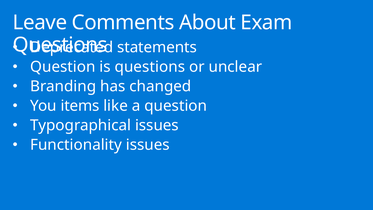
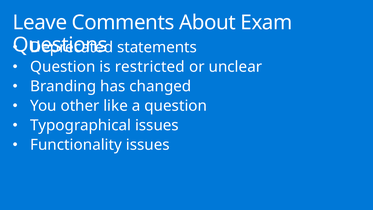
is questions: questions -> restricted (150, 67)
items: items -> other (80, 106)
